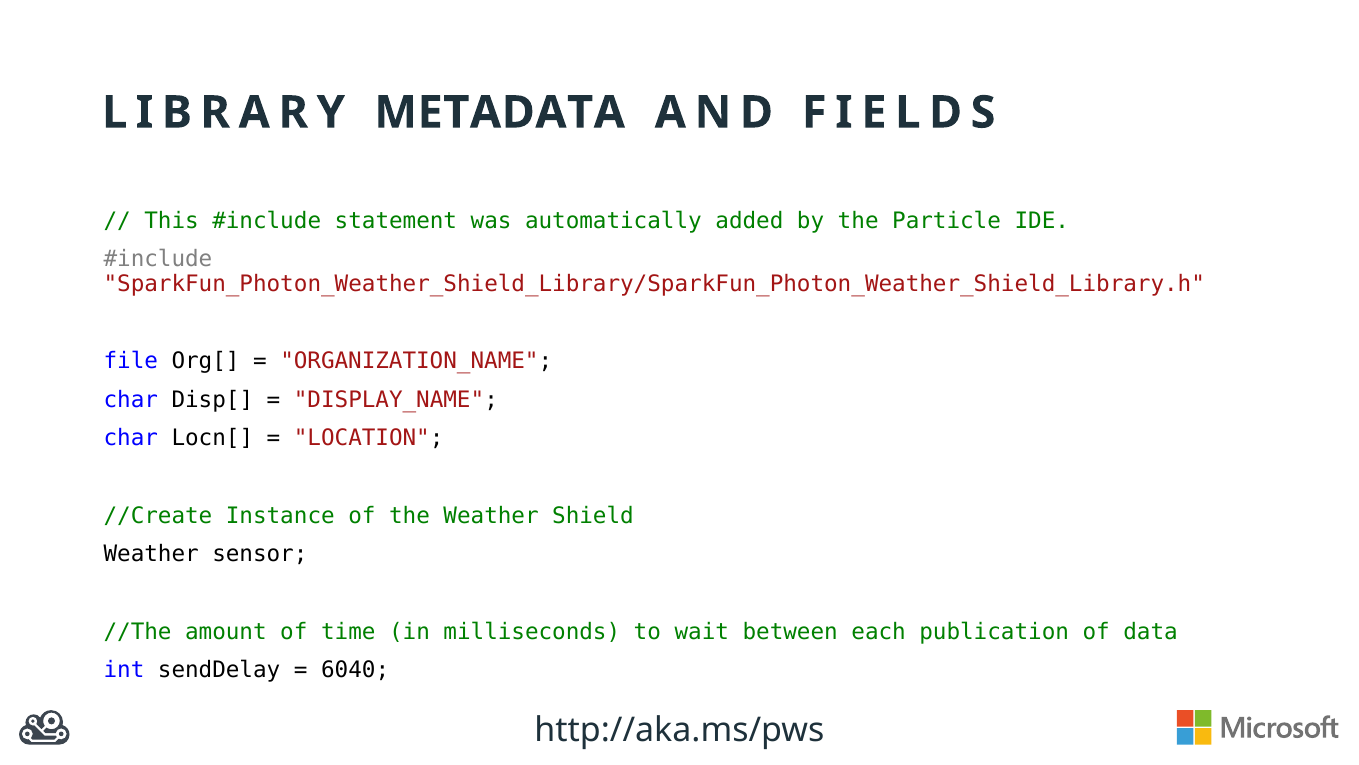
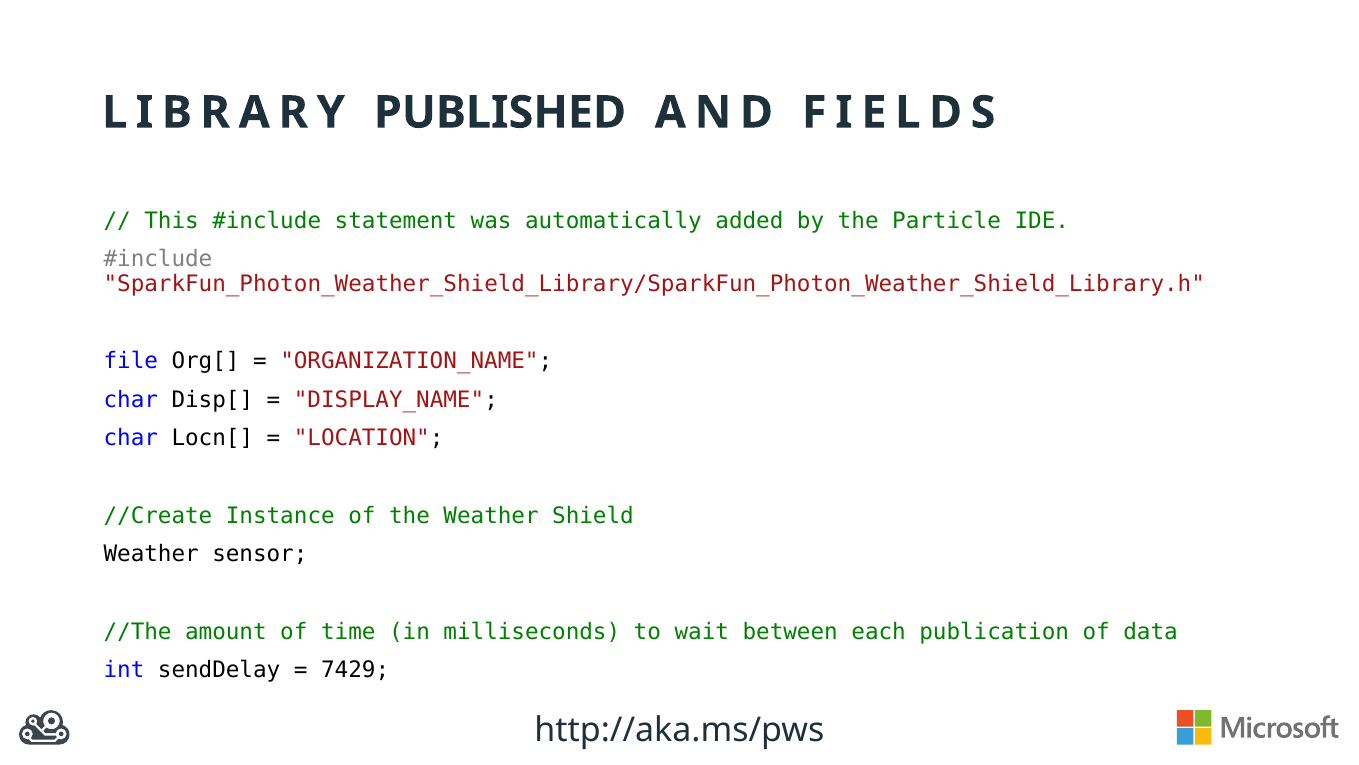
METADATA: METADATA -> PUBLISHED (500, 113)
6040: 6040 -> 7429 (355, 670)
